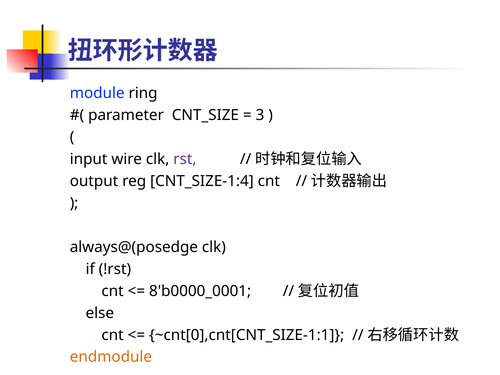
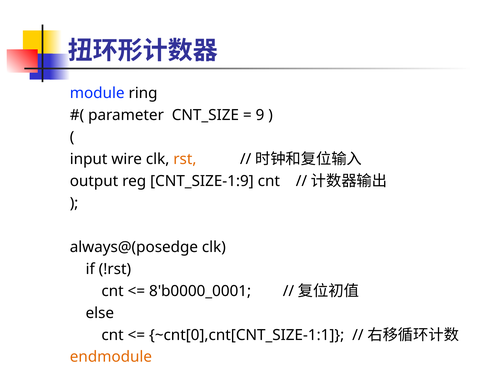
3: 3 -> 9 (260, 115)
rst colour: purple -> orange (185, 159)
CNT_SIZE-1:4: CNT_SIZE-1:4 -> CNT_SIZE-1:9 (202, 181)
